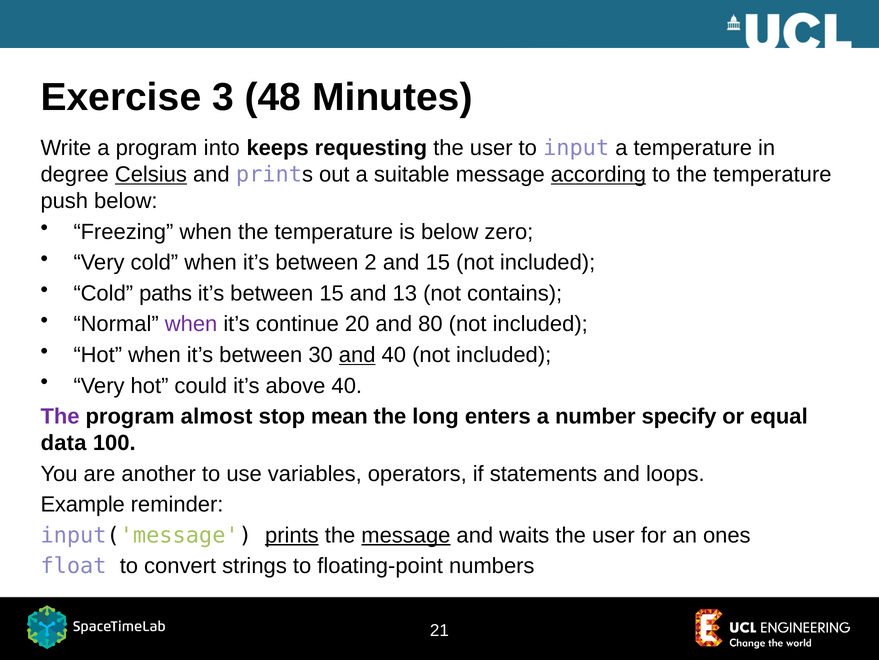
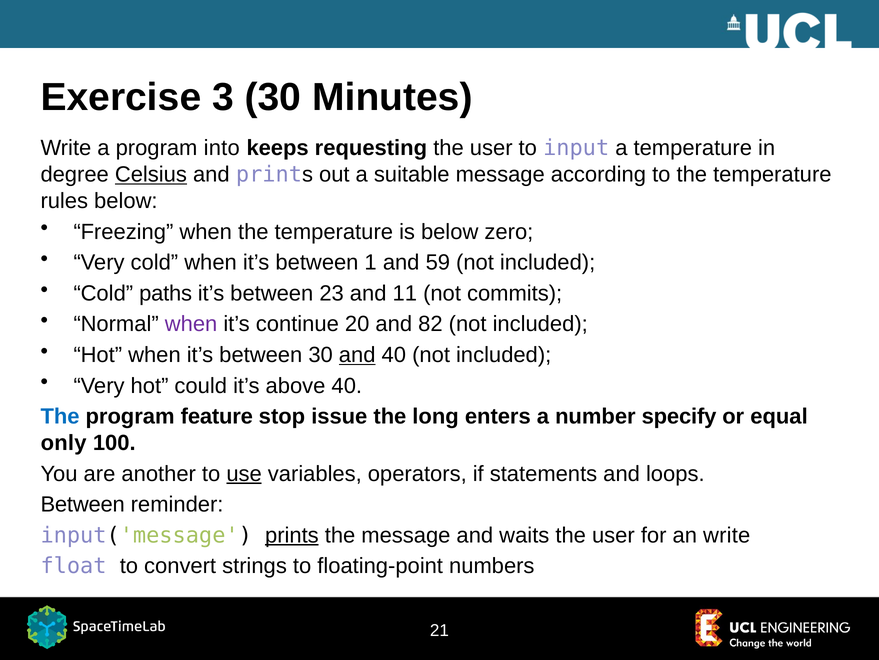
3 48: 48 -> 30 (273, 97)
according underline: present -> none (598, 174)
push: push -> rules (64, 201)
2: 2 -> 1 (371, 262)
and 15: 15 -> 59 (438, 262)
between 15: 15 -> 23 (332, 293)
13: 13 -> 11 (405, 293)
contains: contains -> commits (515, 293)
80: 80 -> 82 (430, 324)
The colour: purple -> blue (60, 416)
almost: almost -> feature (217, 416)
mean: mean -> issue (339, 416)
data: data -> only (64, 442)
use underline: none -> present (244, 473)
Example: Example -> Between (83, 504)
message underline: present -> none (406, 535)
an ones: ones -> write (727, 535)
